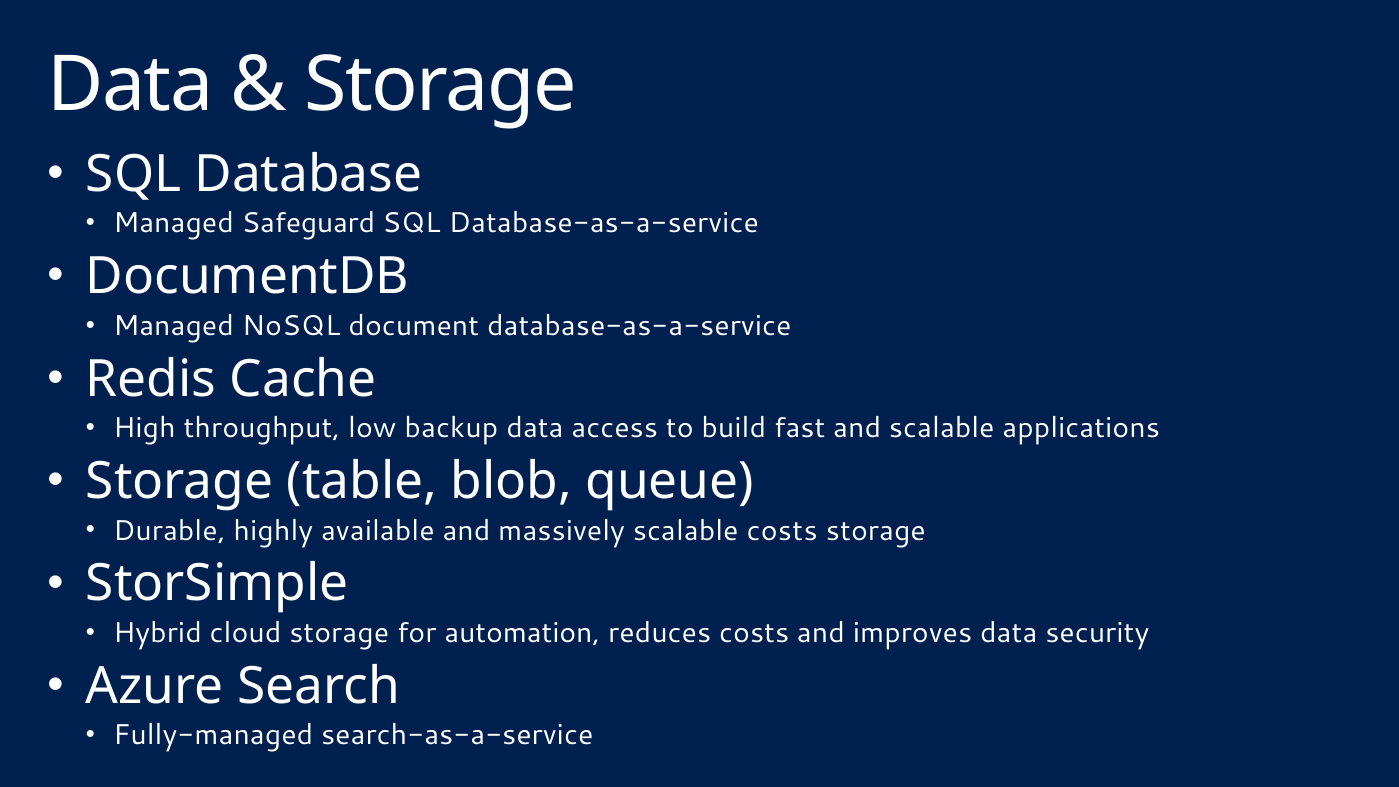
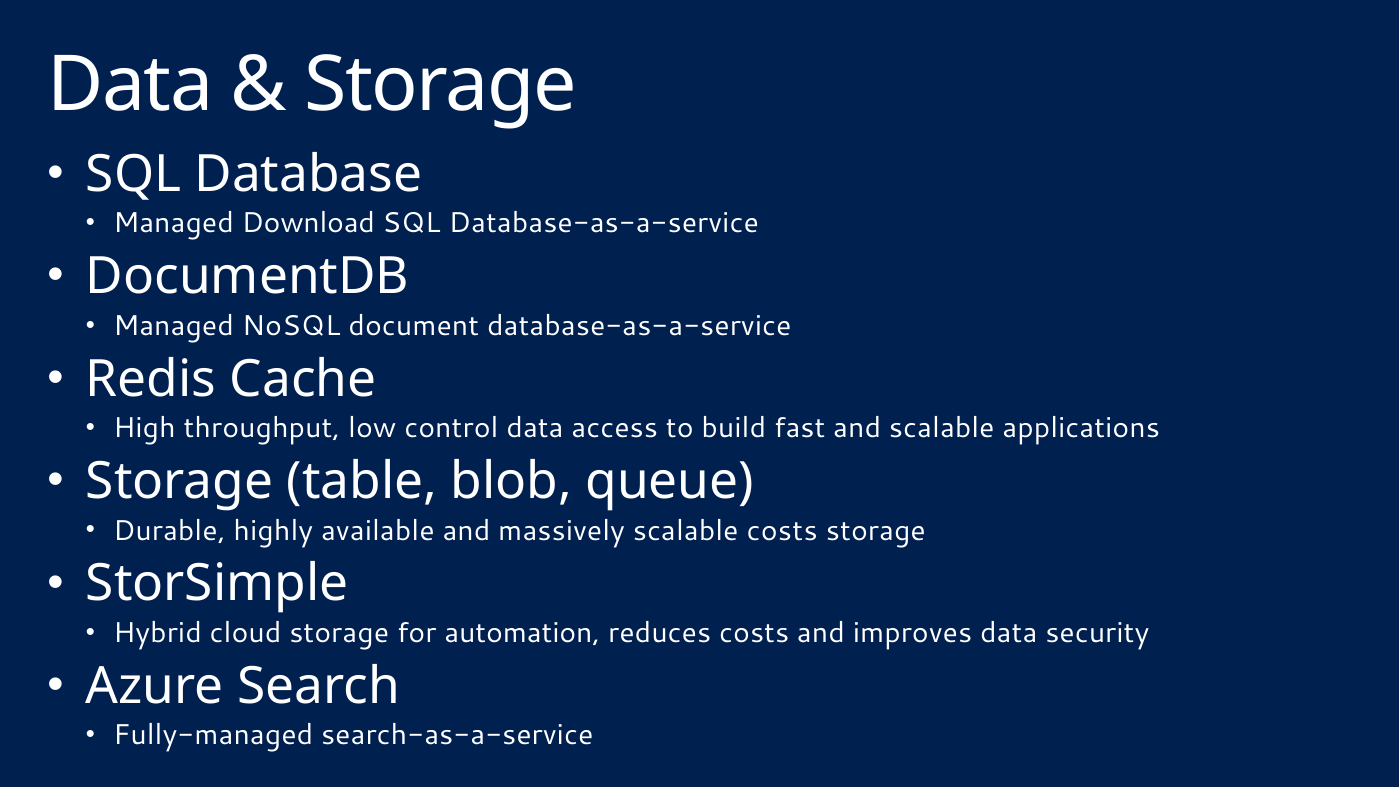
Safeguard: Safeguard -> Download (308, 223)
backup: backup -> control (451, 428)
